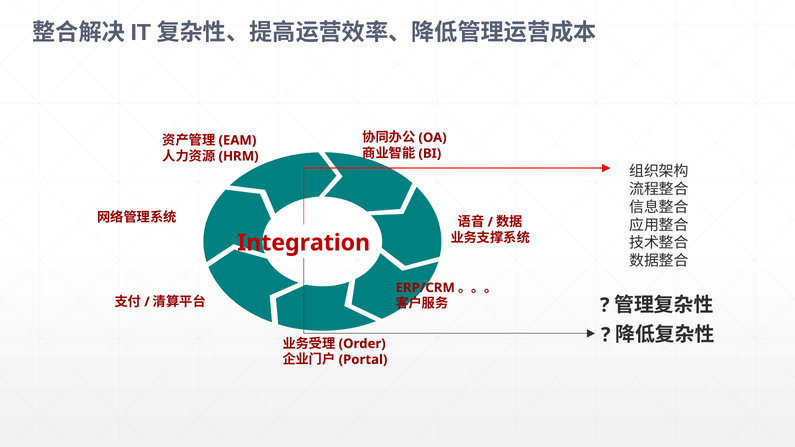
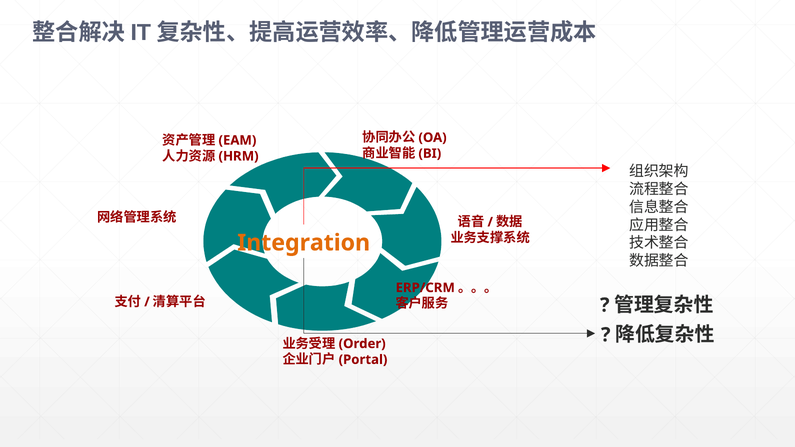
Integration colour: red -> orange (304, 243)
